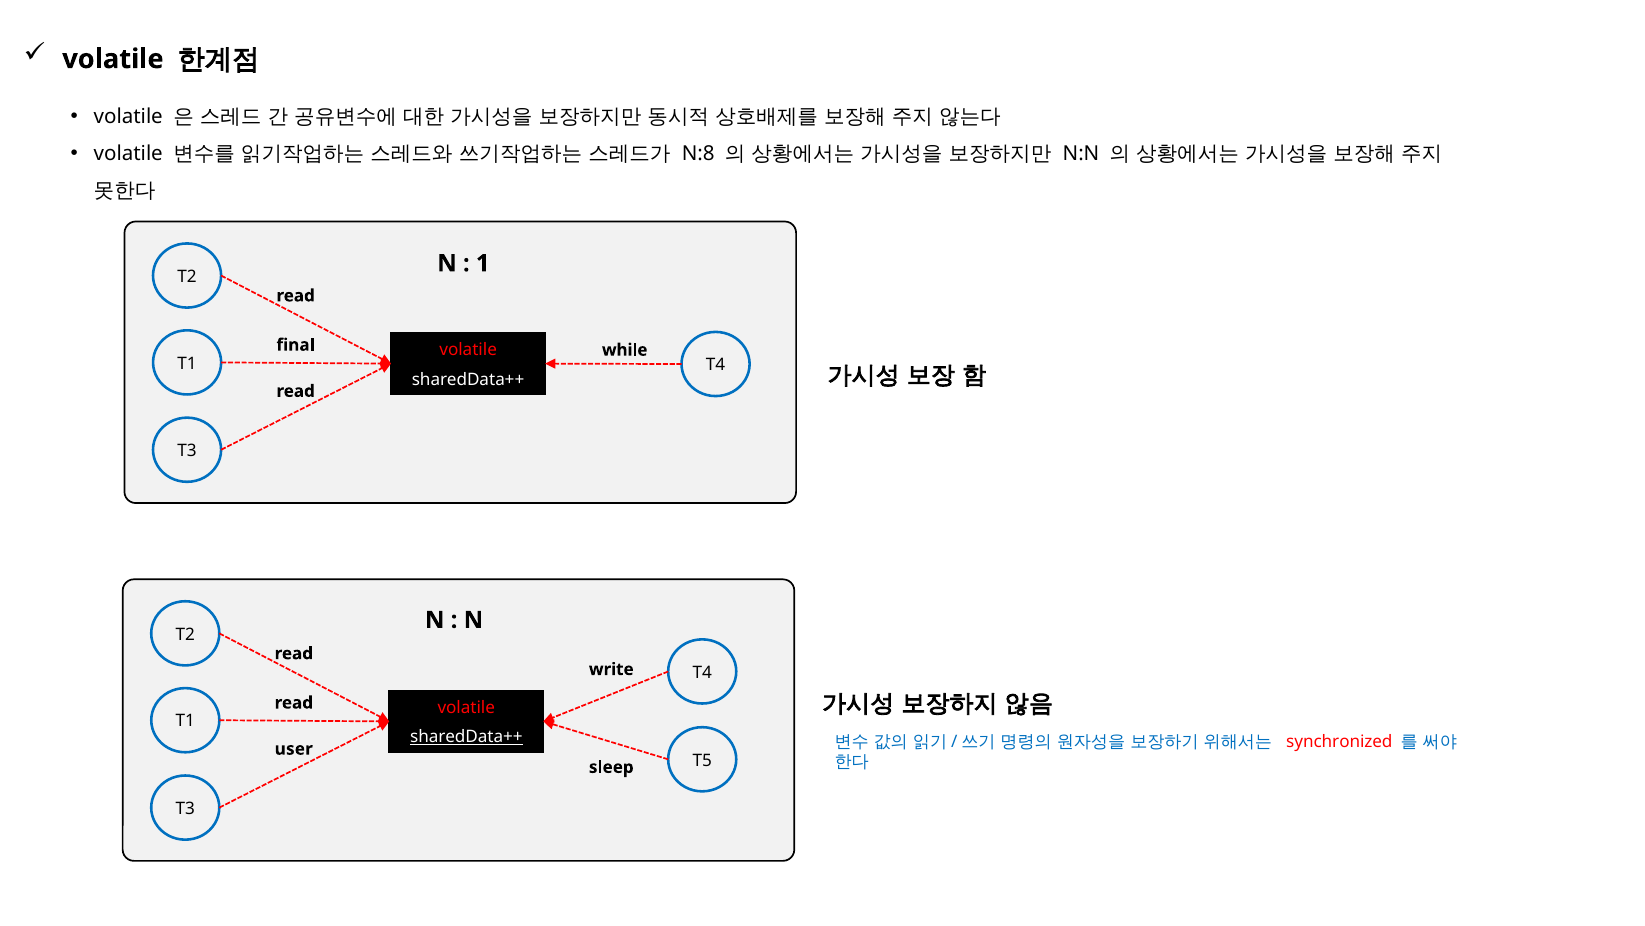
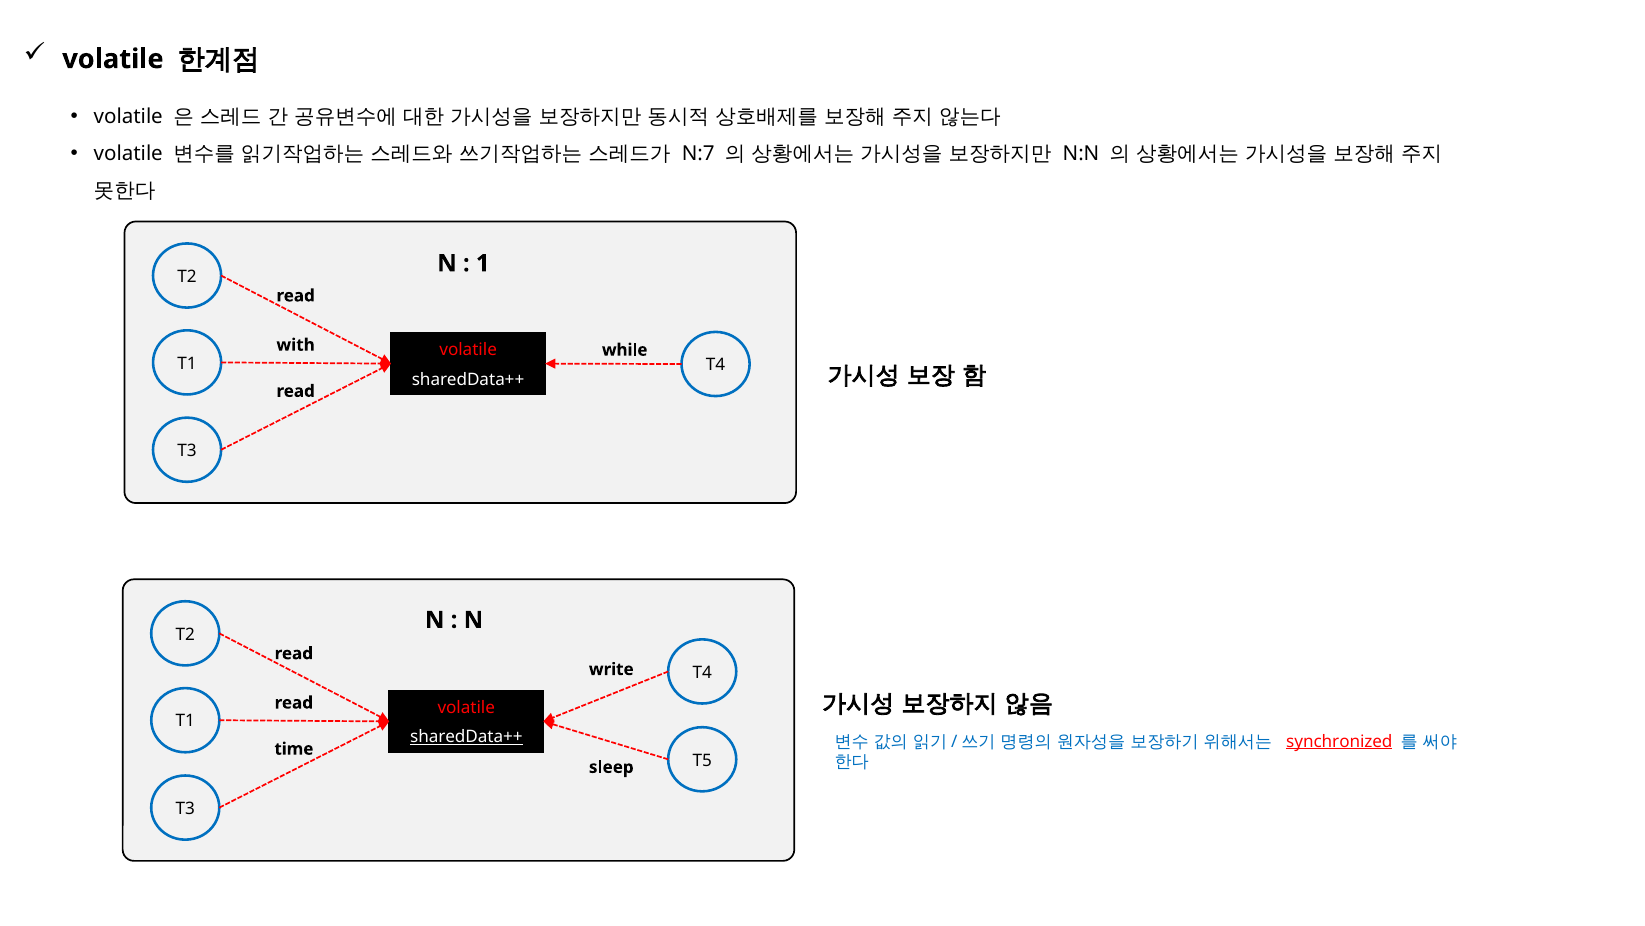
N:8: N:8 -> N:7 (698, 154)
final: final -> with (296, 345)
synchronized underline: none -> present (1339, 741)
user: user -> time (294, 748)
